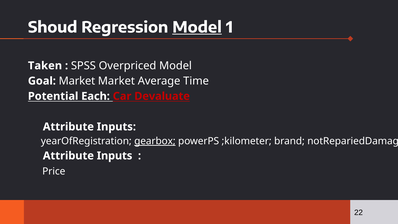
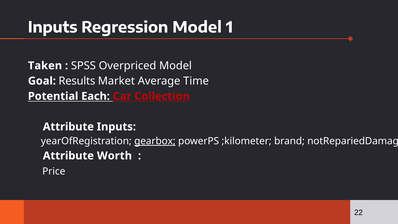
Shoud: Shoud -> Inputs (53, 27)
Model underline: present -> none (197, 27)
Goal Market: Market -> Results (77, 81)
Devaluate: Devaluate -> Collection (162, 96)
Inputs: Inputs -> Worth (114, 156)
